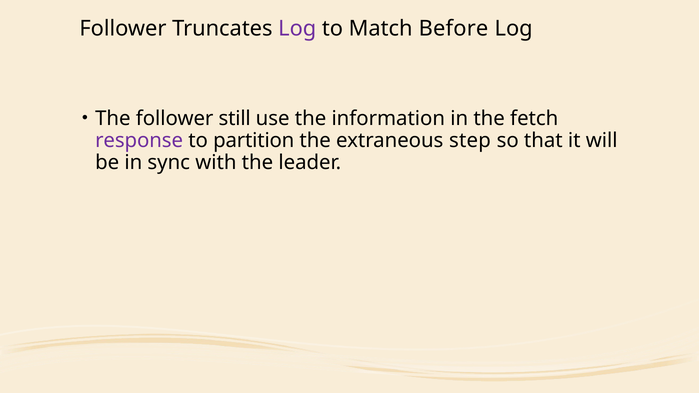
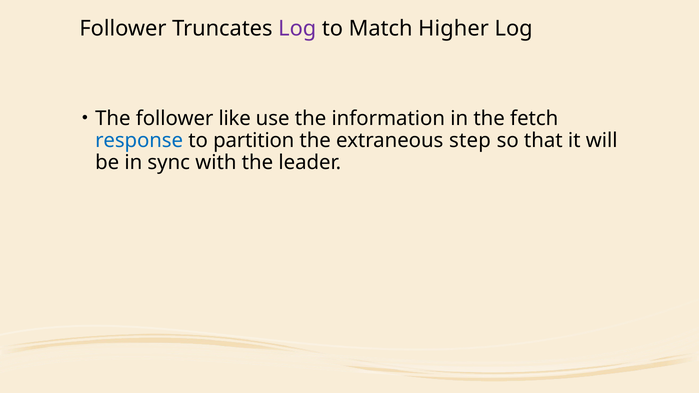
Before: Before -> Higher (454, 29)
still: still -> like (235, 118)
response colour: purple -> blue (139, 140)
